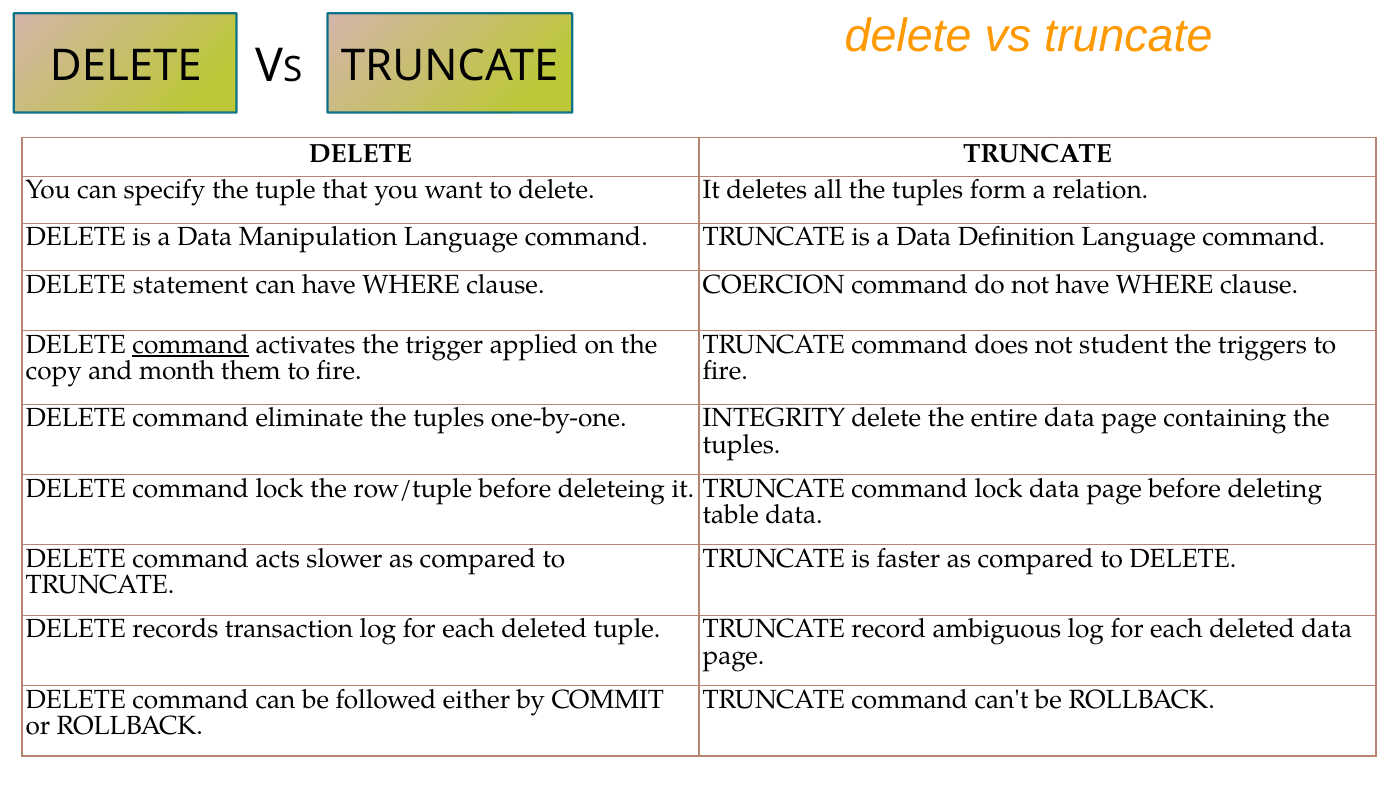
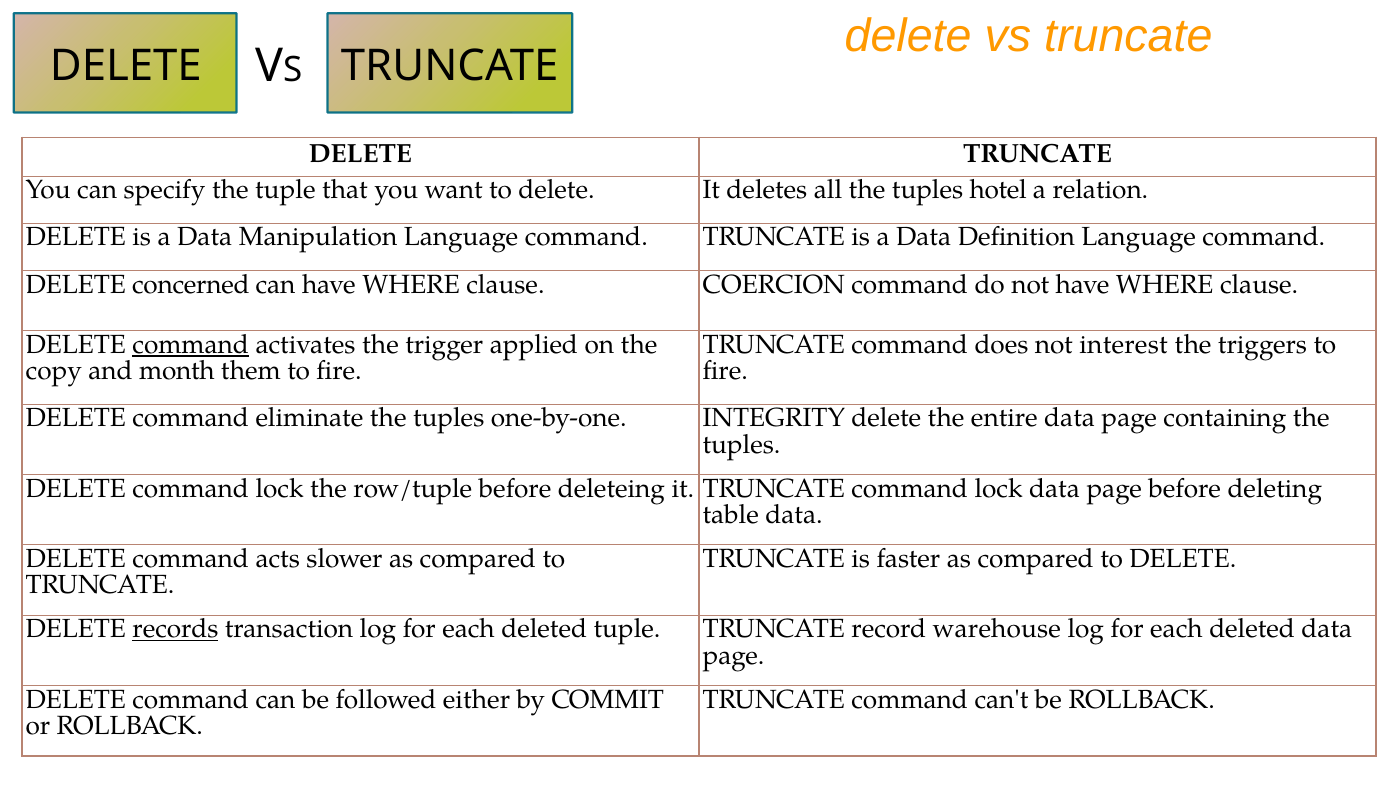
form: form -> hotel (998, 190)
statement: statement -> concerned (191, 284)
student: student -> interest (1124, 344)
records underline: none -> present (175, 629)
ambiguous: ambiguous -> warehouse (997, 629)
